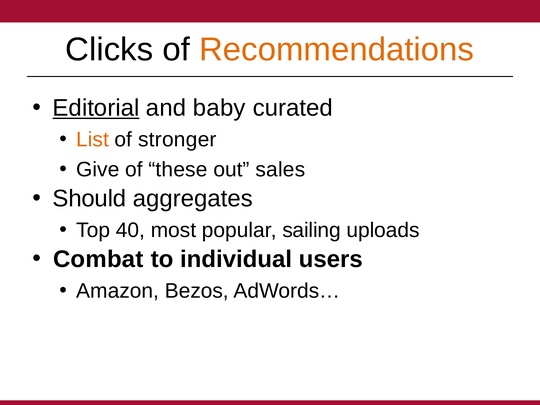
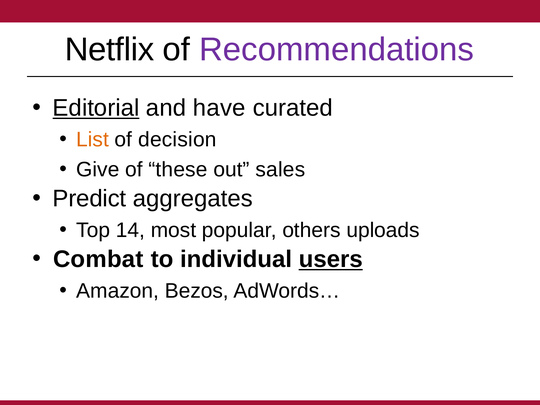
Clicks: Clicks -> Netflix (109, 50)
Recommendations colour: orange -> purple (337, 50)
baby: baby -> have (219, 108)
stronger: stronger -> decision (177, 140)
Should: Should -> Predict (89, 199)
40: 40 -> 14 (130, 230)
sailing: sailing -> others (311, 230)
users underline: none -> present (331, 259)
